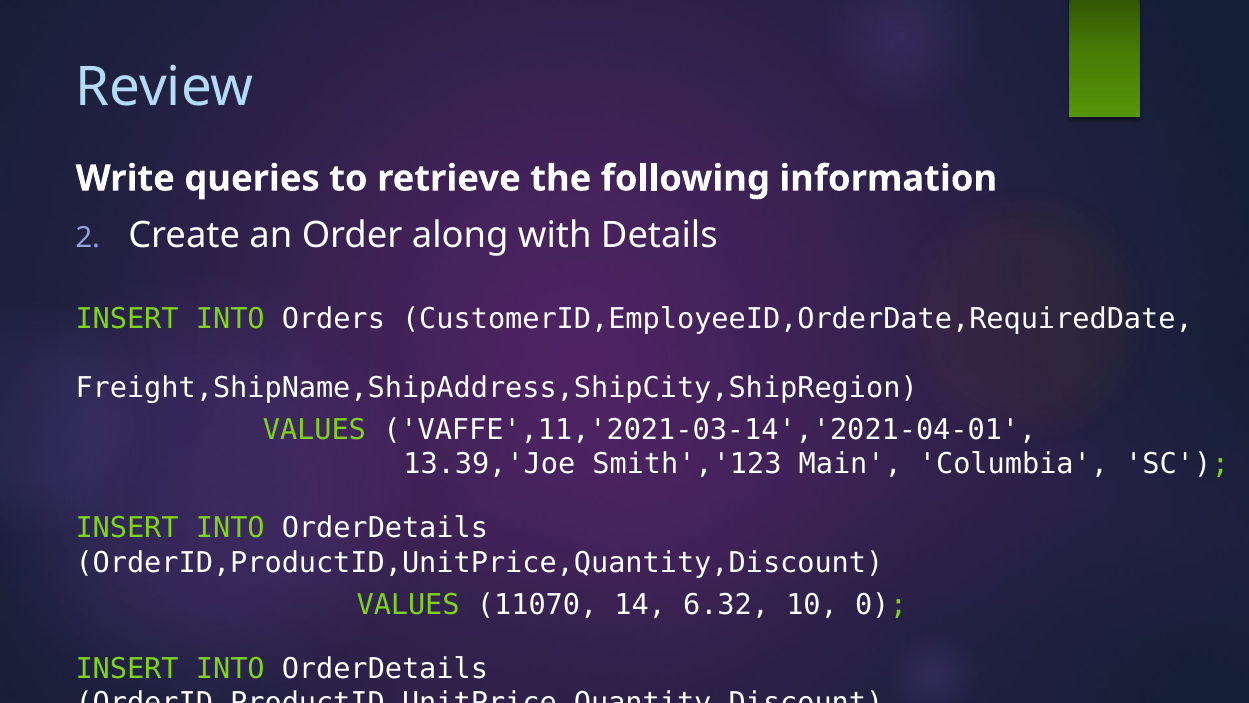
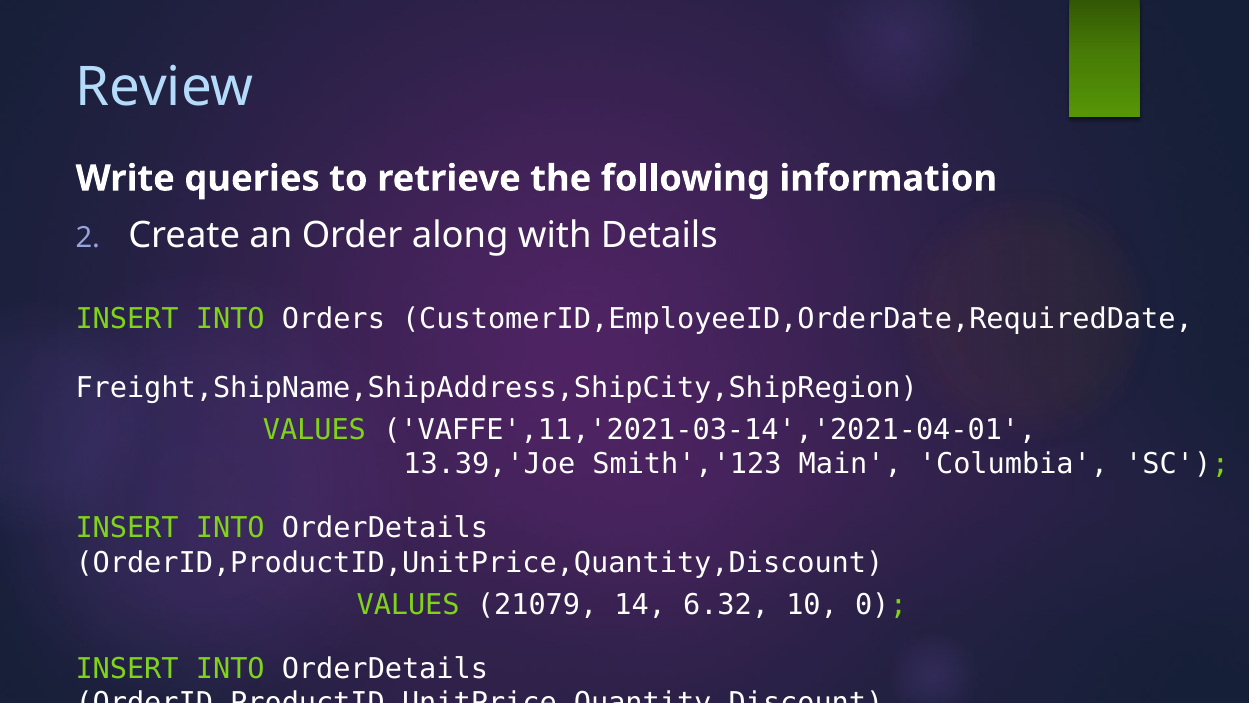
11070: 11070 -> 21079 (537, 605)
